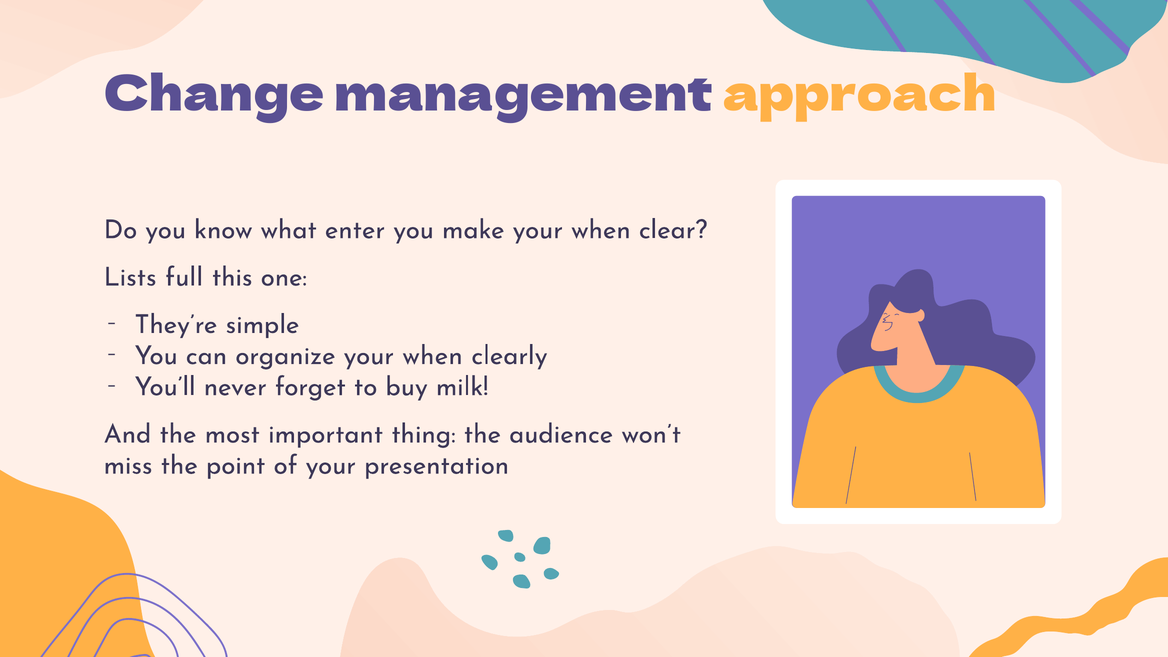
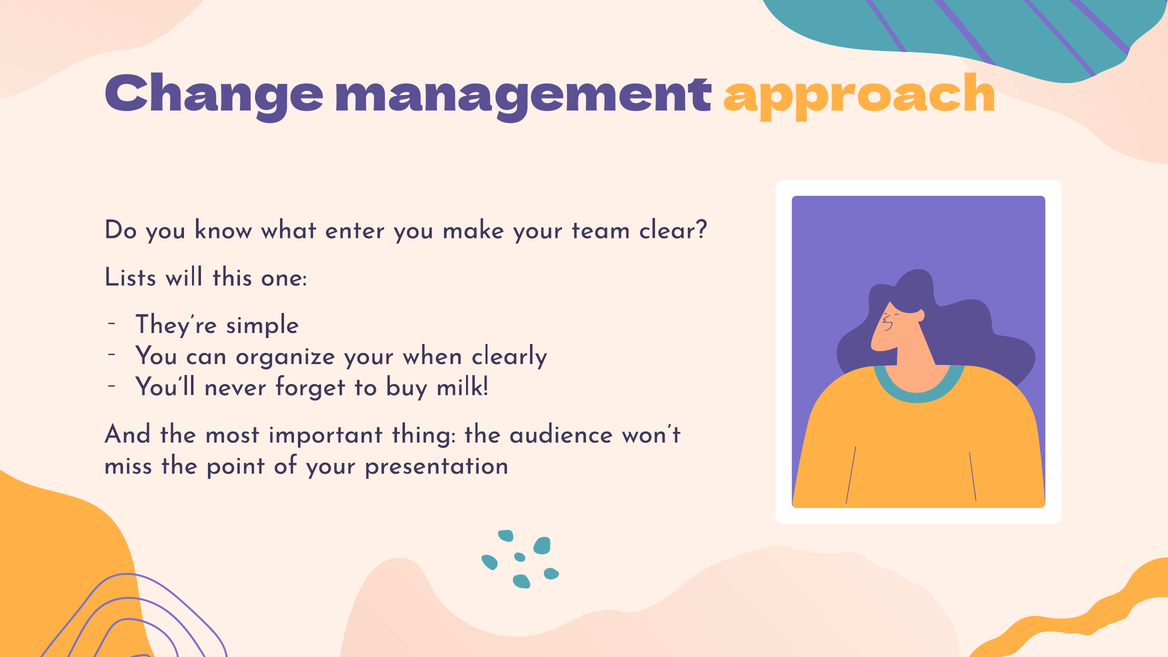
make your when: when -> team (601, 230)
full: full -> will (184, 277)
